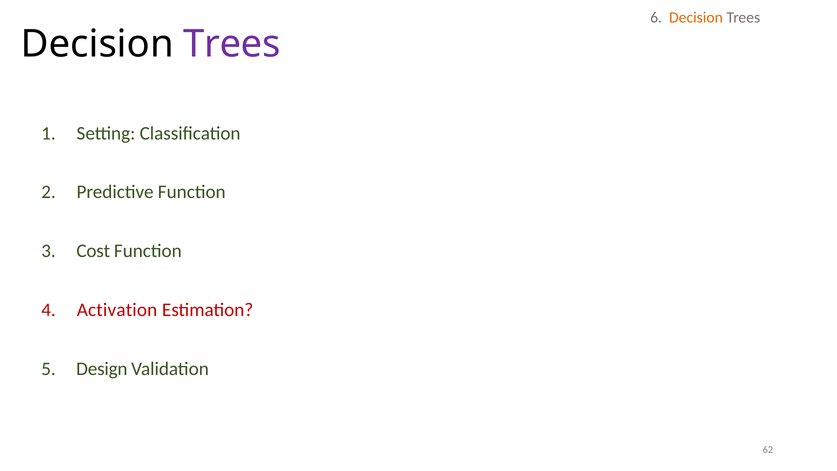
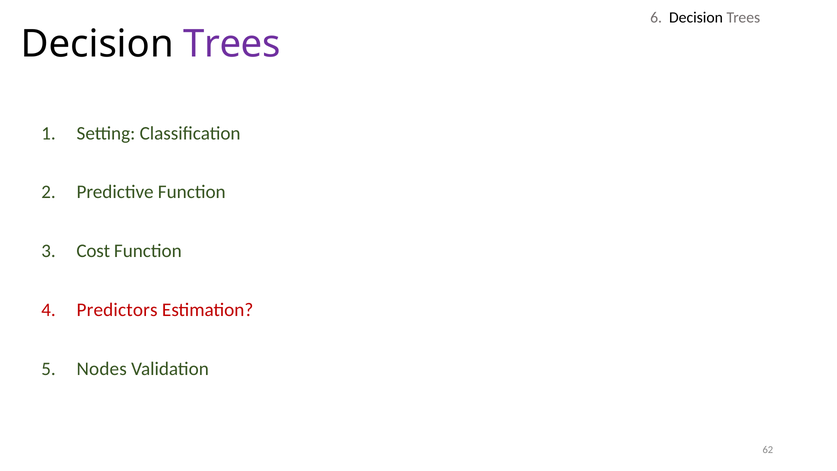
Decision colour: orange -> black (696, 18)
Activation: Activation -> Predictors (117, 310)
Design: Design -> Nodes (102, 369)
